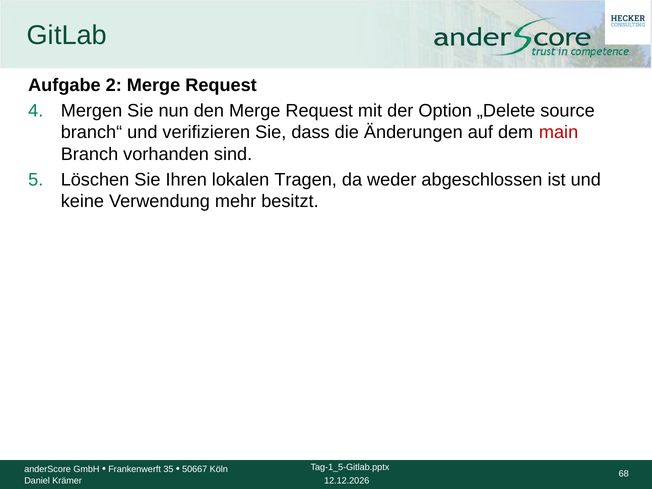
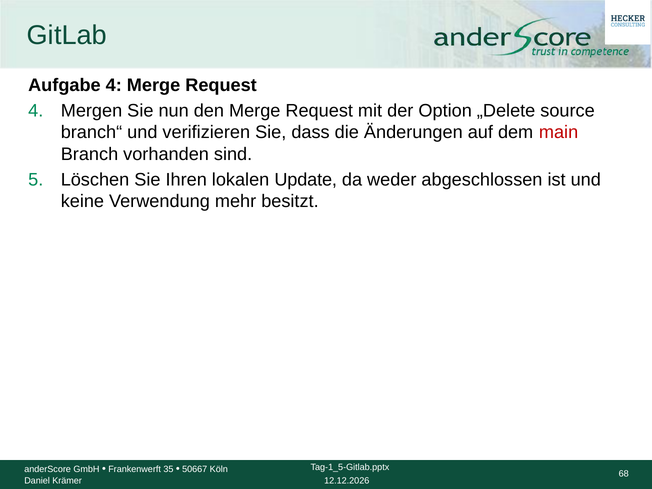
Aufgabe 2: 2 -> 4 (114, 85)
Tragen: Tragen -> Update (306, 180)
